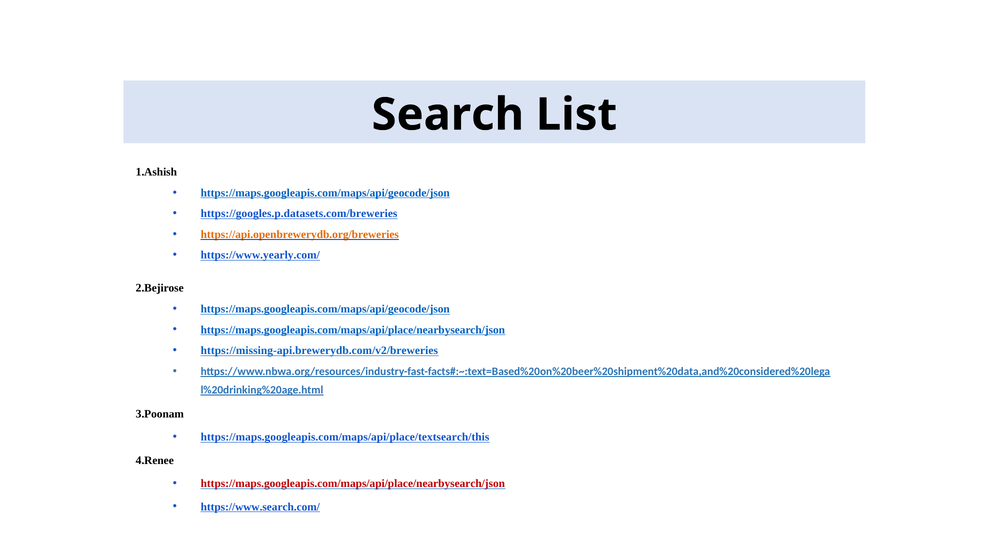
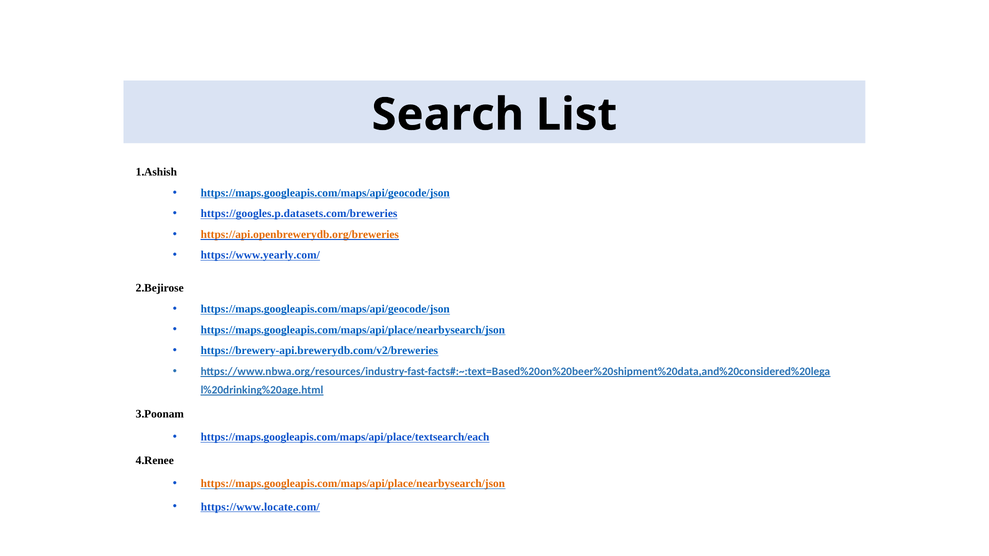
https://missing-api.brewerydb.com/v2/breweries: https://missing-api.brewerydb.com/v2/breweries -> https://brewery-api.brewerydb.com/v2/breweries (319, 351)
https://maps.googleapis.com/maps/api/place/textsearch/this: https://maps.googleapis.com/maps/api/place/textsearch/this -> https://maps.googleapis.com/maps/api/place/textsearch/each (345, 437)
https://maps.googleapis.com/maps/api/place/nearbysearch/json colour: red -> orange (353, 484)
https://www.search.com/: https://www.search.com/ -> https://www.locate.com/ (260, 507)
